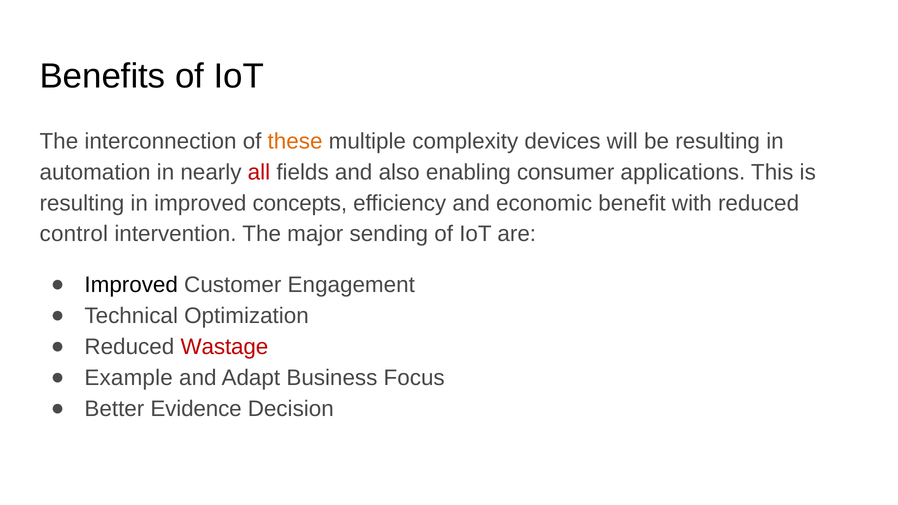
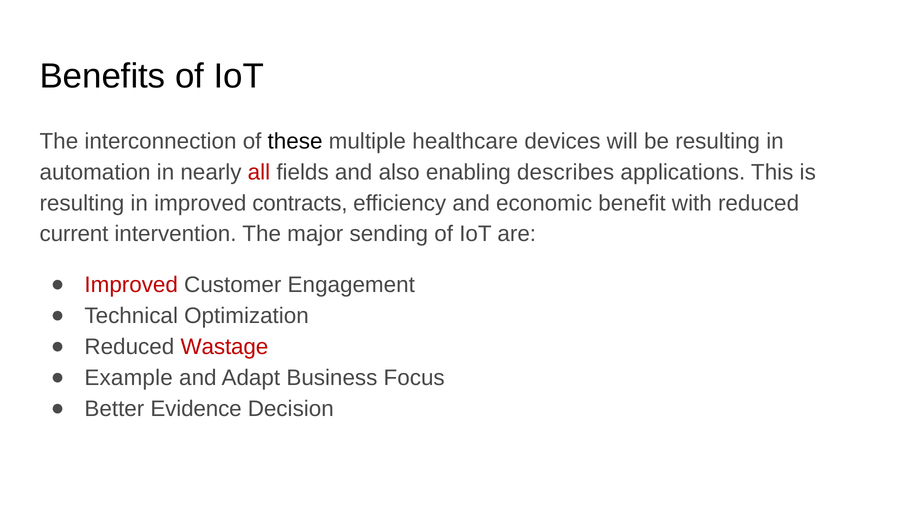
these colour: orange -> black (295, 141)
complexity: complexity -> healthcare (465, 141)
consumer: consumer -> describes (566, 172)
concepts: concepts -> contracts (300, 203)
control: control -> current (74, 234)
Improved colour: black -> red (131, 285)
